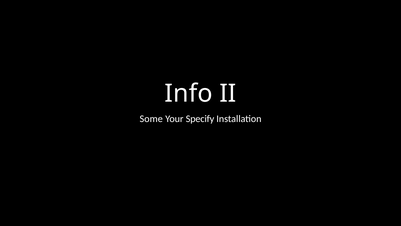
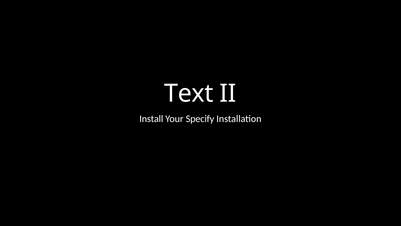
Info: Info -> Text (189, 93)
Some: Some -> Install (151, 118)
